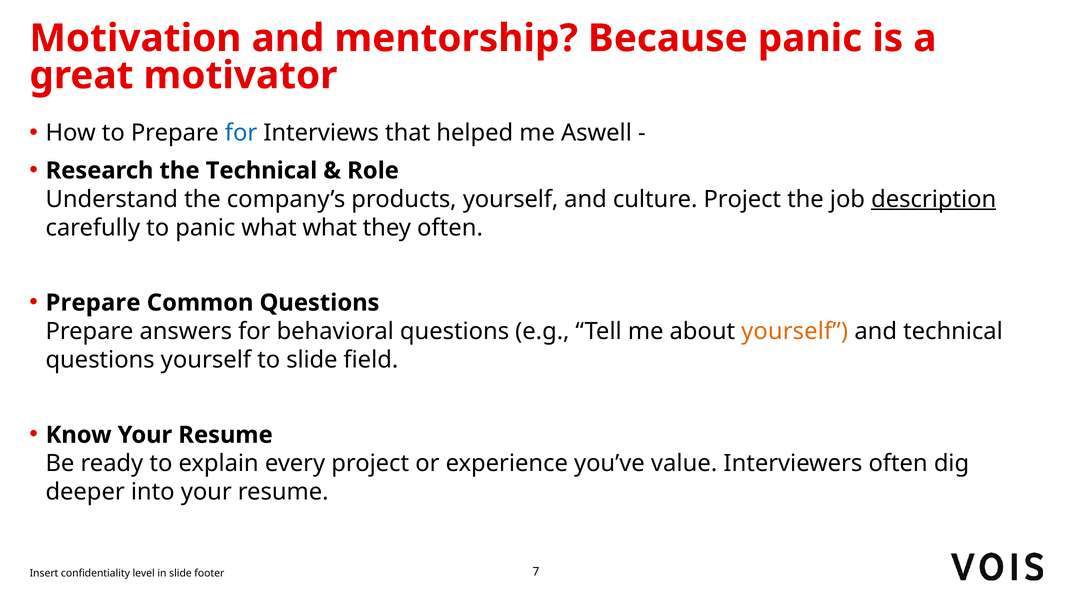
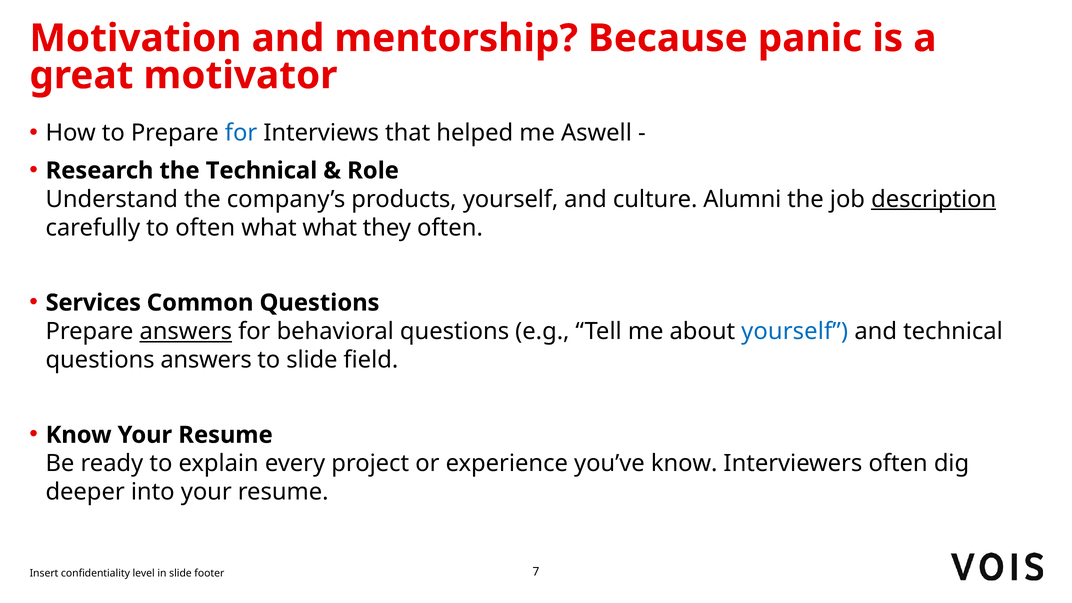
culture Project: Project -> Alumni (742, 199)
to panic: panic -> often (205, 228)
Prepare: Prepare -> Services (93, 303)
answers underline: none -> present (186, 331)
yourself colour: orange -> blue (795, 331)
questions yourself: yourself -> answers (206, 360)
you’ve value: value -> know (684, 464)
